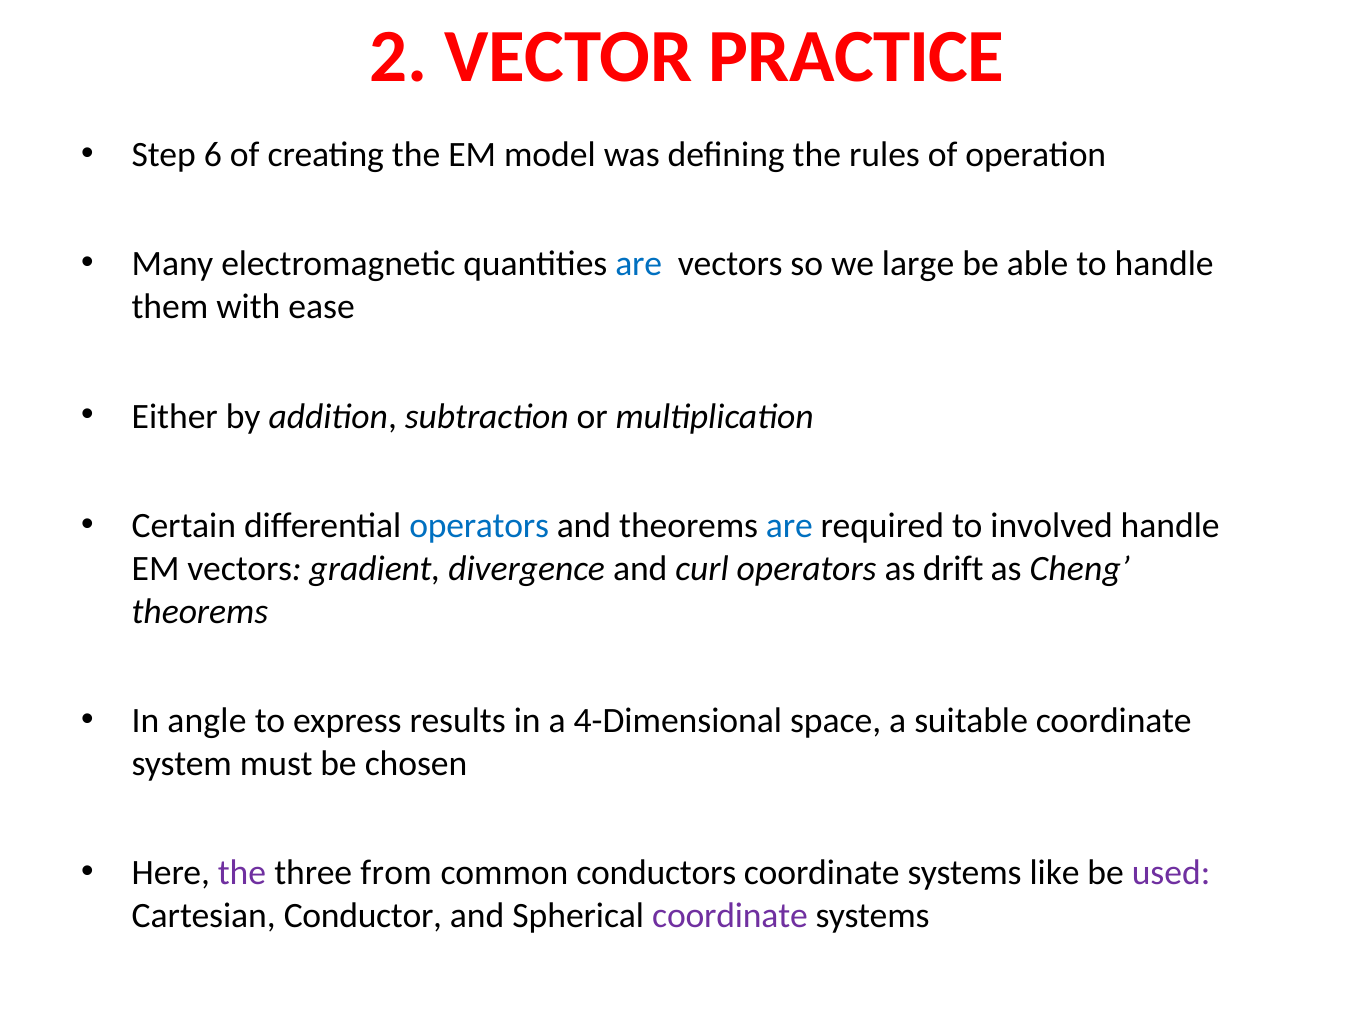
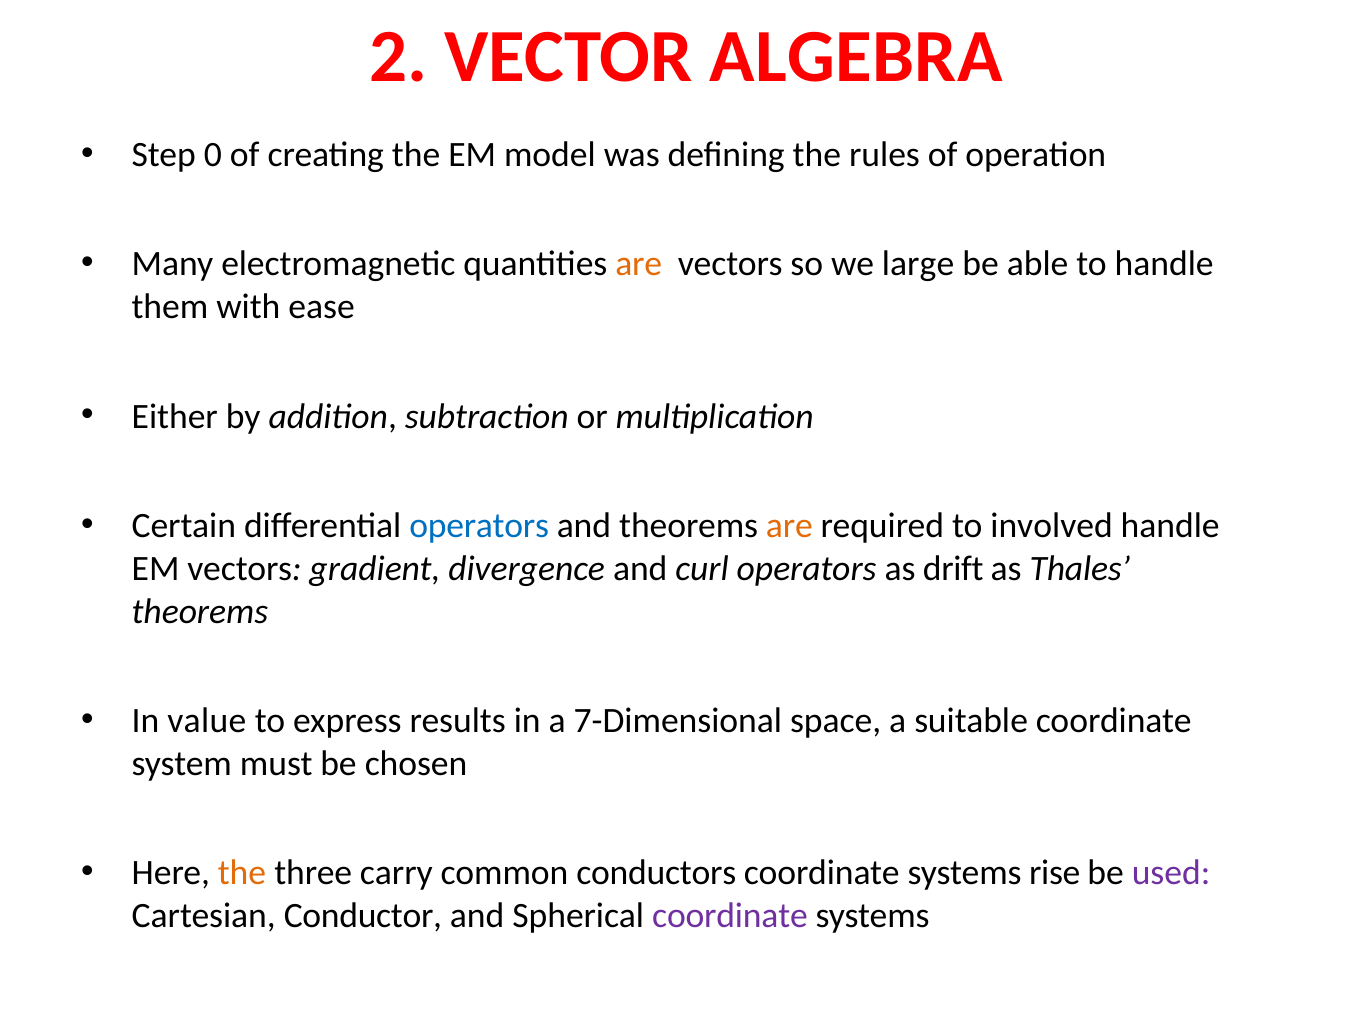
PRACTICE: PRACTICE -> ALGEBRA (856, 57)
6: 6 -> 0 (213, 154)
are colour: blue -> orange (639, 264)
are colour: blue -> orange (789, 526)
Cheng: Cheng -> Thales (1080, 569)
angle: angle -> value (207, 721)
4-Dimensional: 4-Dimensional -> 7-Dimensional (678, 721)
the colour: purple -> orange (242, 873)
from: from -> carry (396, 873)
like: like -> rise (1055, 873)
